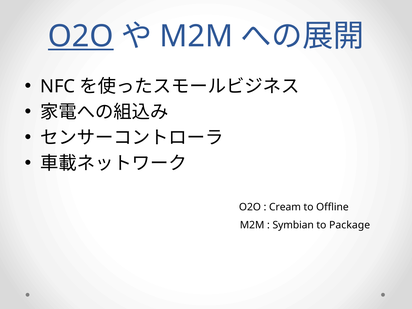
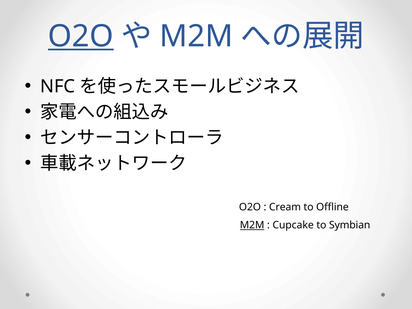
M2M underline: none -> present (252, 225)
Symbian: Symbian -> Cupcake (293, 225)
Package: Package -> Symbian (350, 225)
